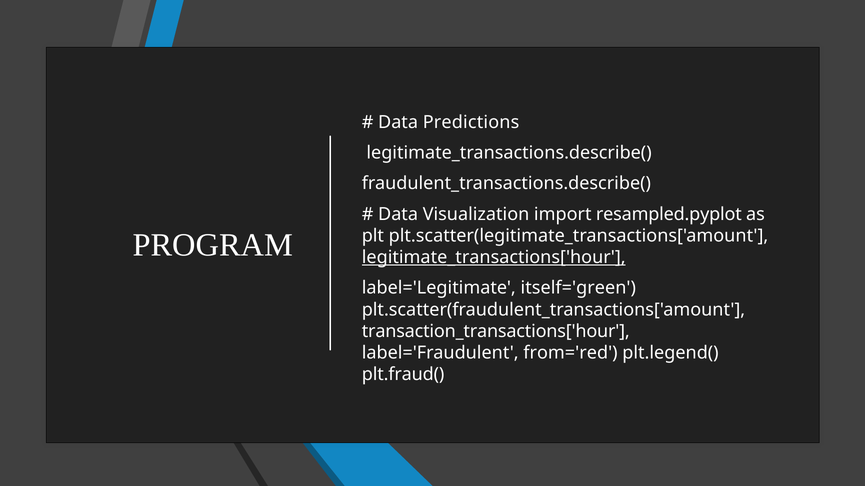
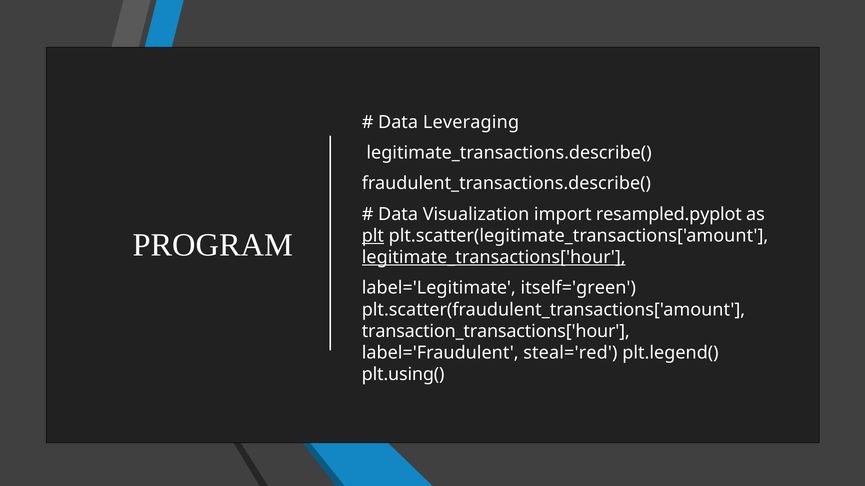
Predictions: Predictions -> Leveraging (471, 122)
plt underline: none -> present (373, 236)
from='red: from='red -> steal='red (570, 353)
plt.fraud(: plt.fraud( -> plt.using( (403, 375)
